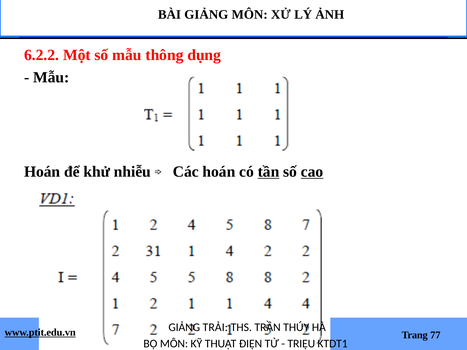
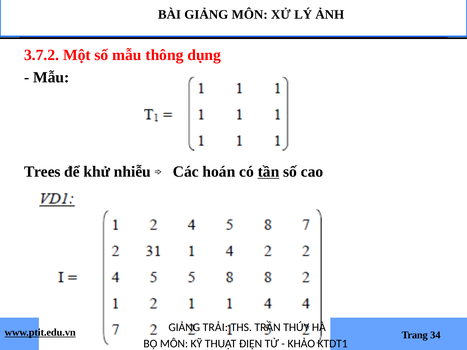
6.2.2: 6.2.2 -> 3.7.2 (42, 55)
Hoán: Hoán -> Trees (42, 172)
cao underline: present -> none (312, 172)
77: 77 -> 34 (435, 335)
TRIỆU: TRIỆU -> KHẢO (301, 344)
